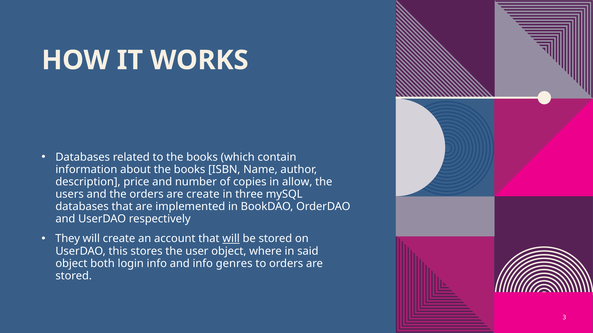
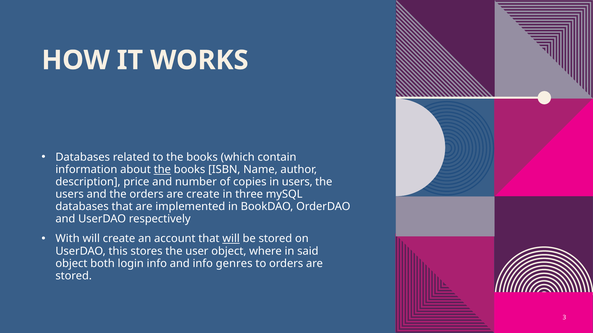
the underline: none -> present (162, 170)
in allow: allow -> users (297, 182)
They: They -> With (68, 239)
